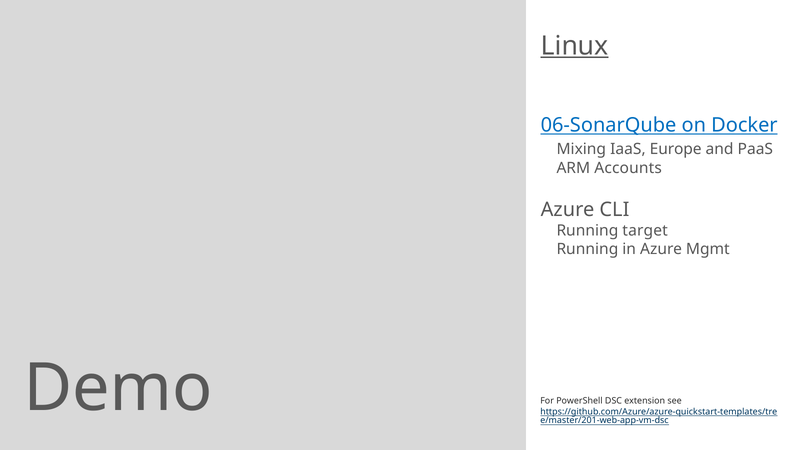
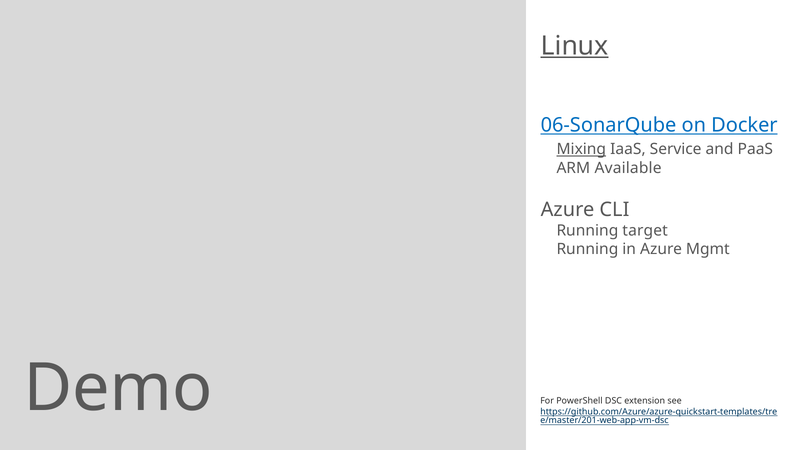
Mixing underline: none -> present (581, 149)
Europe: Europe -> Service (676, 149)
Accounts: Accounts -> Available (628, 168)
